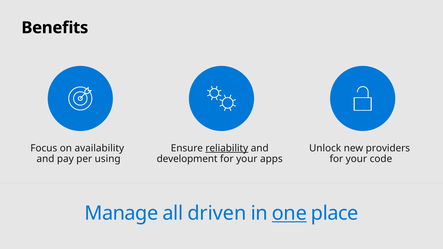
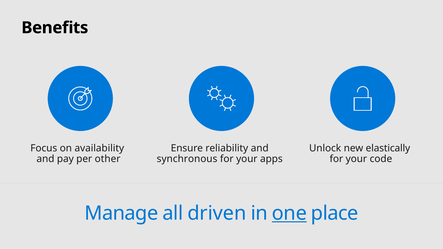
reliability underline: present -> none (227, 148)
providers: providers -> elastically (388, 148)
using: using -> other (108, 159)
development: development -> synchronous (187, 159)
